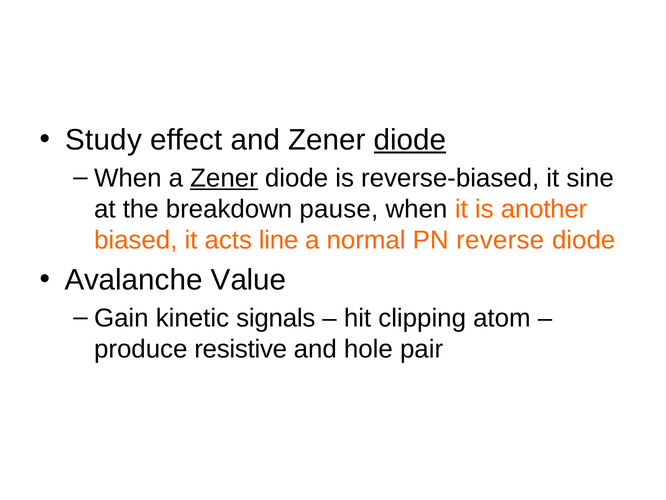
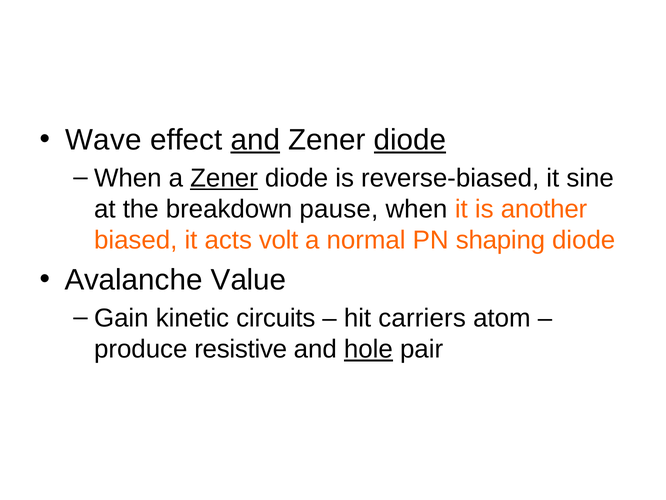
Study: Study -> Wave (103, 140)
and underline: none -> present (255, 140)
line: line -> volt (279, 240)
reverse: reverse -> shaping (500, 240)
signals: signals -> circuits (276, 318)
clipping: clipping -> carriers (422, 318)
hole underline: none -> present (368, 349)
